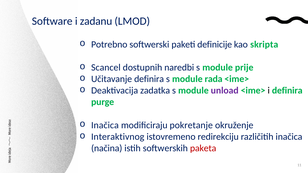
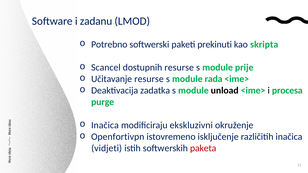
definicije: definicije -> prekinuti (215, 44)
dostupnih naredbi: naredbi -> resurse (179, 68)
Učitavanje definira: definira -> resurse (149, 79)
unload colour: purple -> black (225, 91)
i definira: definira -> procesa (287, 91)
pokretanje: pokretanje -> ekskluzivni (191, 125)
Interaktivnog: Interaktivnog -> Openfortivpn (118, 137)
redirekciju: redirekciju -> isključenje (218, 137)
načina: načina -> vidjeti (107, 148)
